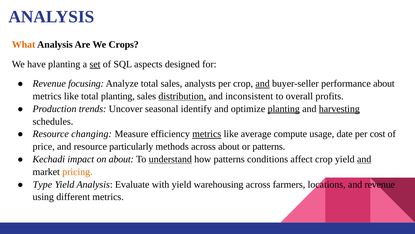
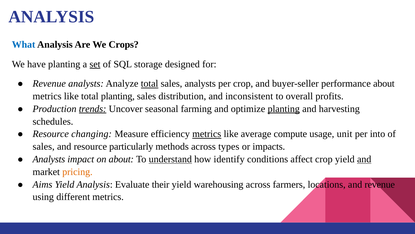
What colour: orange -> blue (24, 45)
aspects: aspects -> storage (148, 64)
Revenue focusing: focusing -> analysts (86, 83)
total underline: none -> present (150, 83)
and underline: present -> none (263, 83)
distribution underline: present -> none (182, 96)
trends underline: none -> present (93, 109)
identify: identify -> farming (196, 109)
harvesting underline: present -> none (339, 109)
date: date -> unit (345, 134)
cost: cost -> into (378, 134)
price: price -> sales (44, 146)
across about: about -> types (229, 146)
or patterns: patterns -> impacts (269, 146)
Kechadi: Kechadi -> Analysts (49, 159)
how patterns: patterns -> identify (229, 159)
Type: Type -> Aims (43, 184)
with: with -> their (161, 184)
